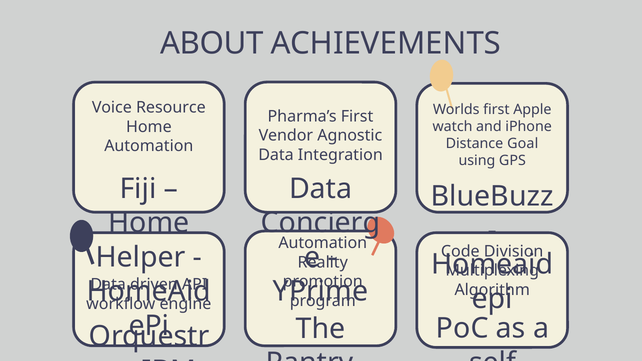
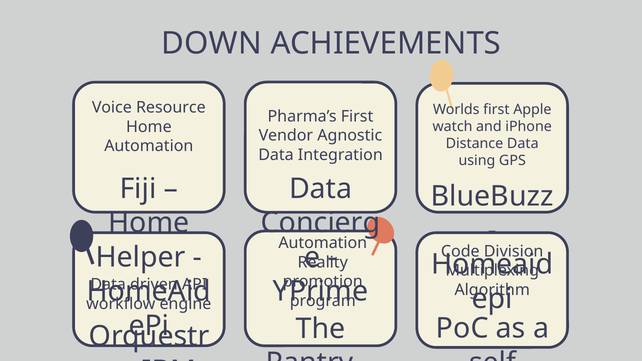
ABOUT: ABOUT -> DOWN (212, 43)
Distance Goal: Goal -> Data (523, 144)
